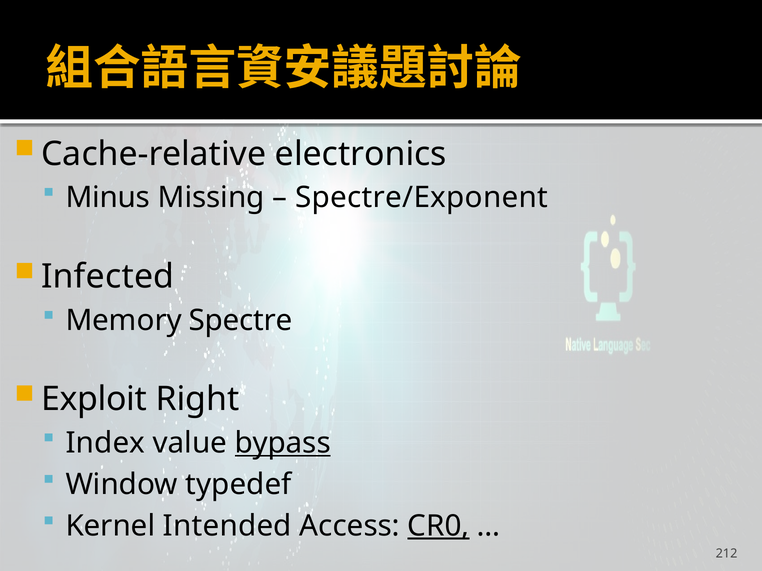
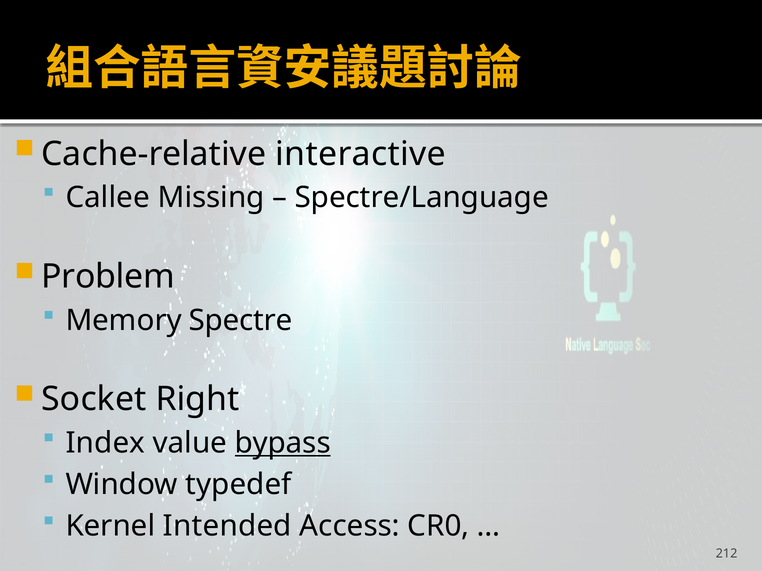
electronics: electronics -> interactive (361, 154)
Minus: Minus -> Callee (108, 198)
Spectre/Exponent: Spectre/Exponent -> Spectre/Language (422, 198)
Infected: Infected -> Problem (108, 277)
Exploit: Exploit -> Socket (94, 400)
CR0 underline: present -> none (438, 526)
